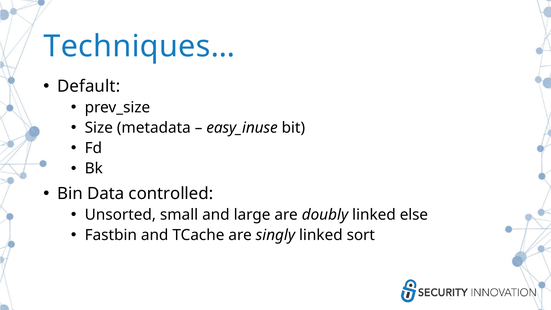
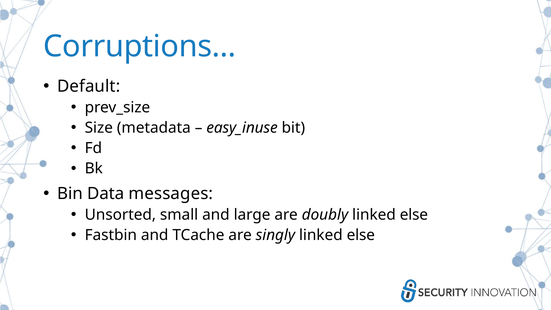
Techniques…: Techniques… -> Corruptions… (140, 46)
controlled: controlled -> messages (171, 194)
singly linked sort: sort -> else (361, 235)
